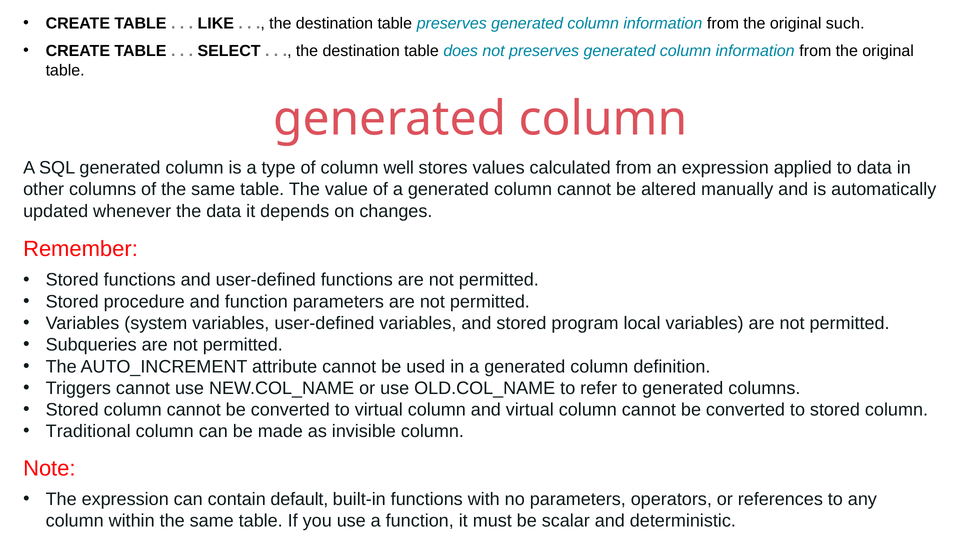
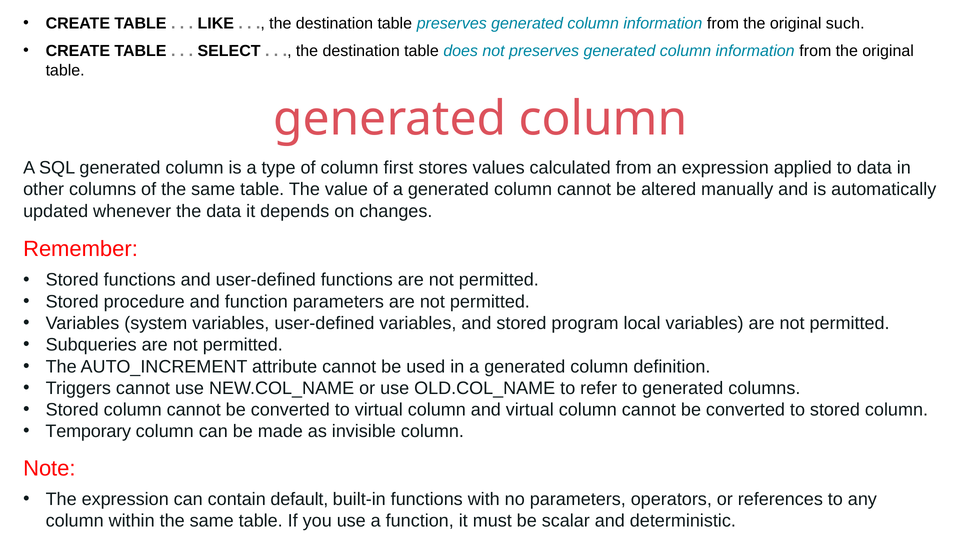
well: well -> first (398, 168)
Traditional: Traditional -> Temporary (88, 431)
